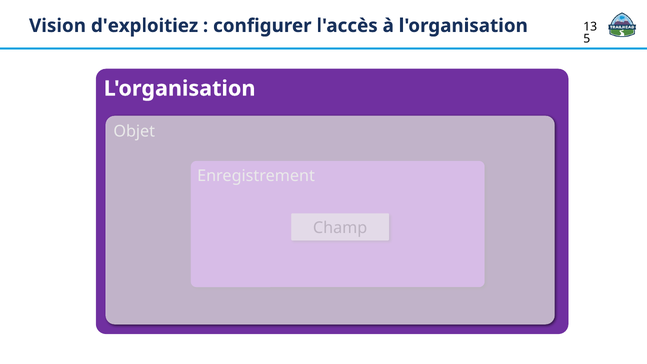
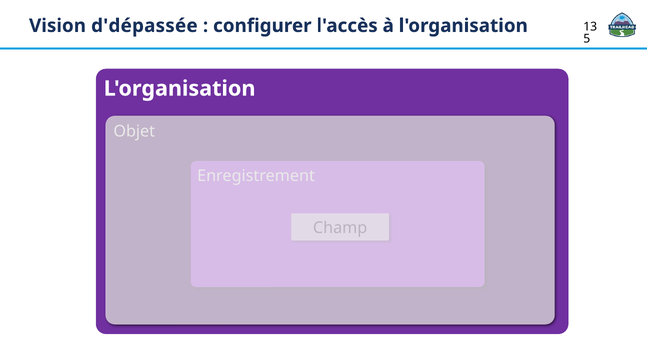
d'exploitiez: d'exploitiez -> d'dépassée (144, 26)
